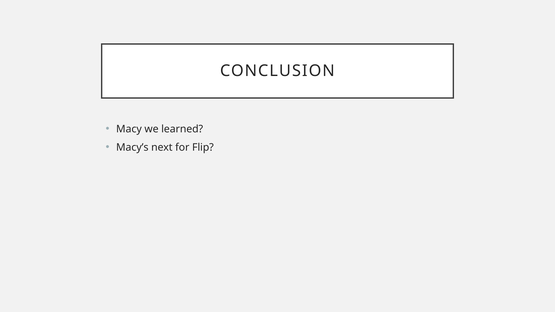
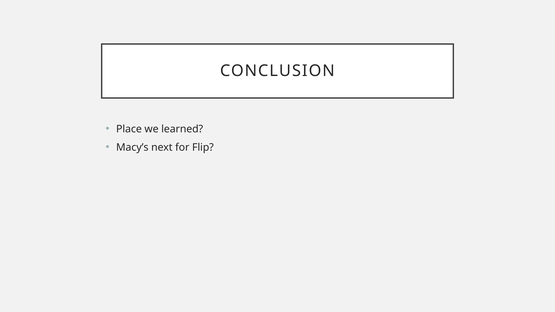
Macy: Macy -> Place (129, 129)
